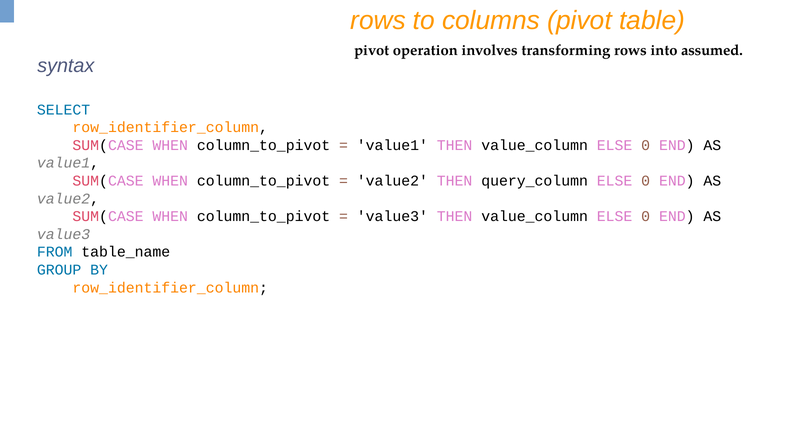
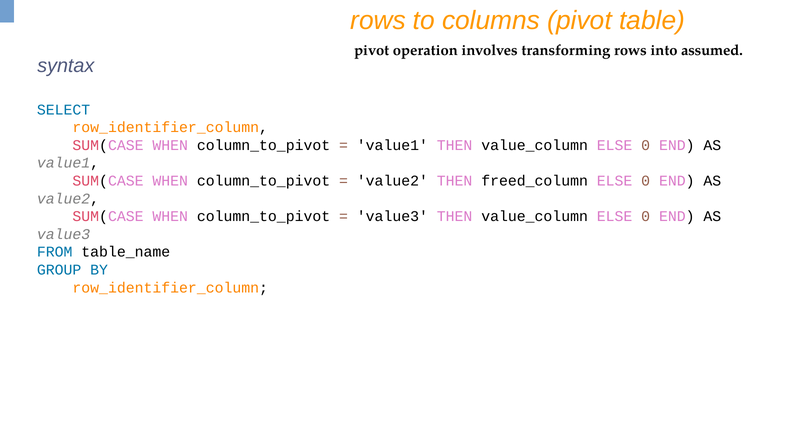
query_column: query_column -> freed_column (535, 181)
